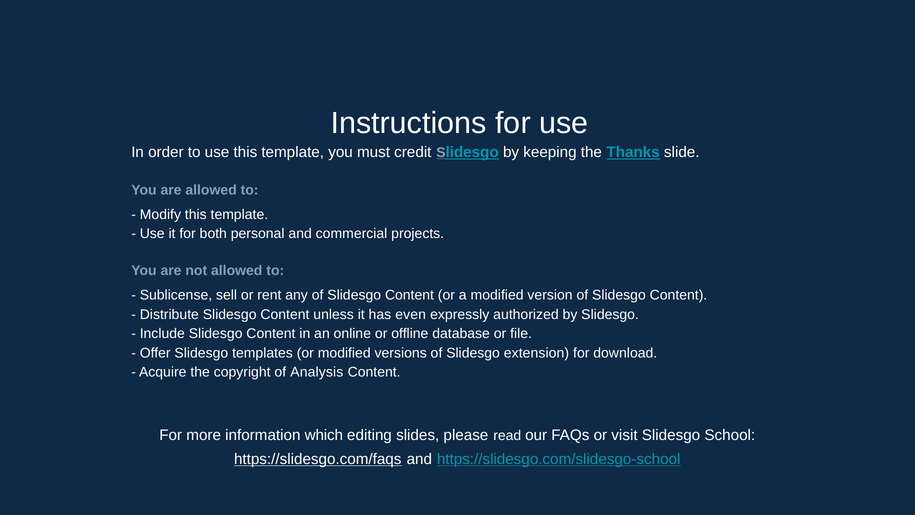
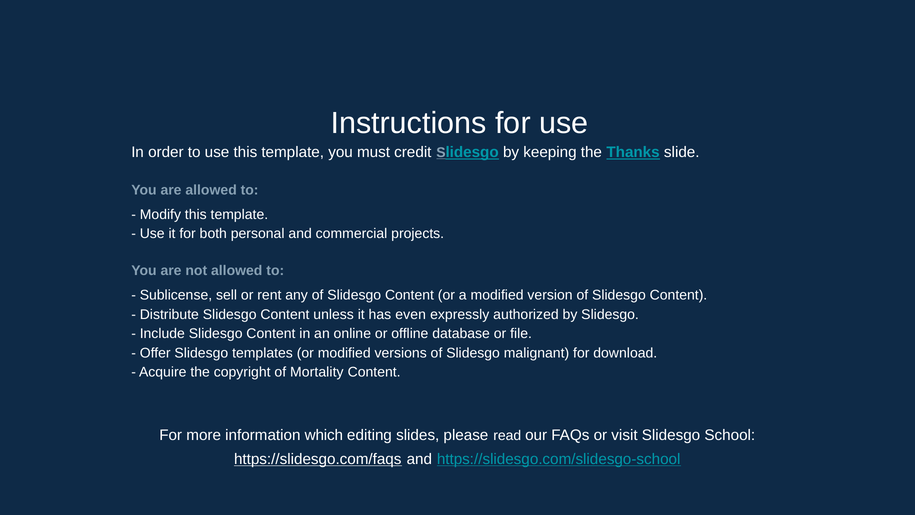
extension: extension -> malignant (537, 353)
Analysis: Analysis -> Mortality (317, 372)
